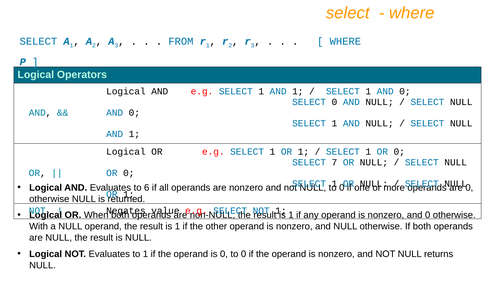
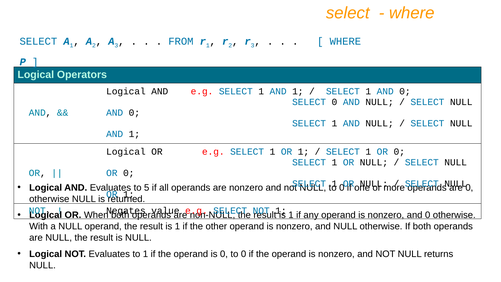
7: 7 -> 1 (334, 162)
6: 6 -> 5 (147, 187)
